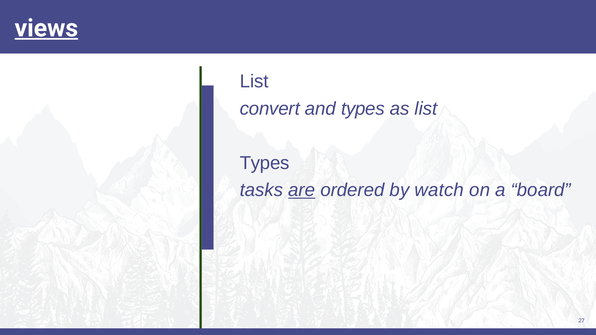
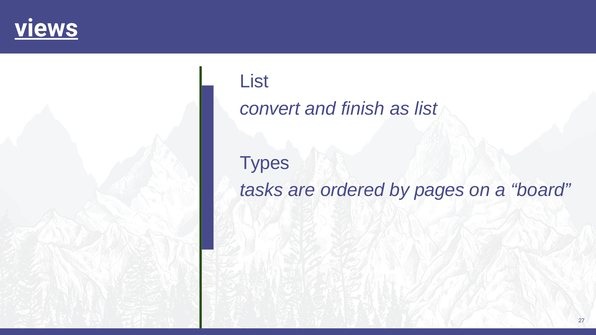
and types: types -> finish (363, 109)
are underline: present -> none (302, 190)
watch: watch -> pages (439, 190)
